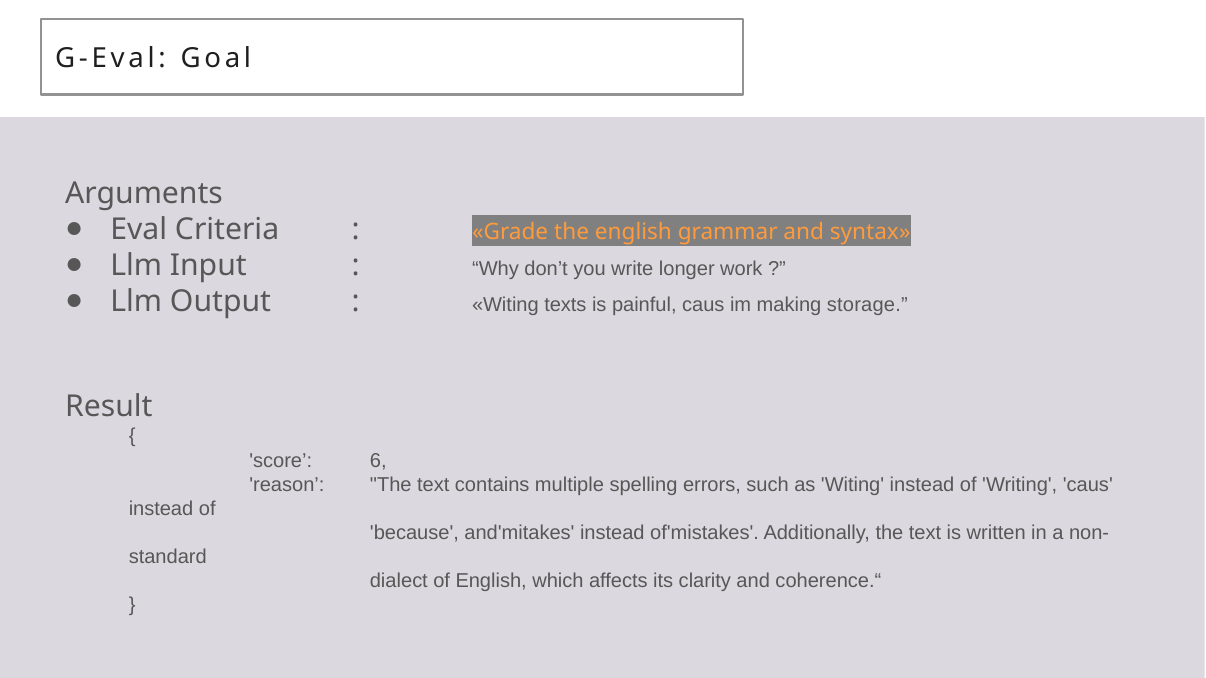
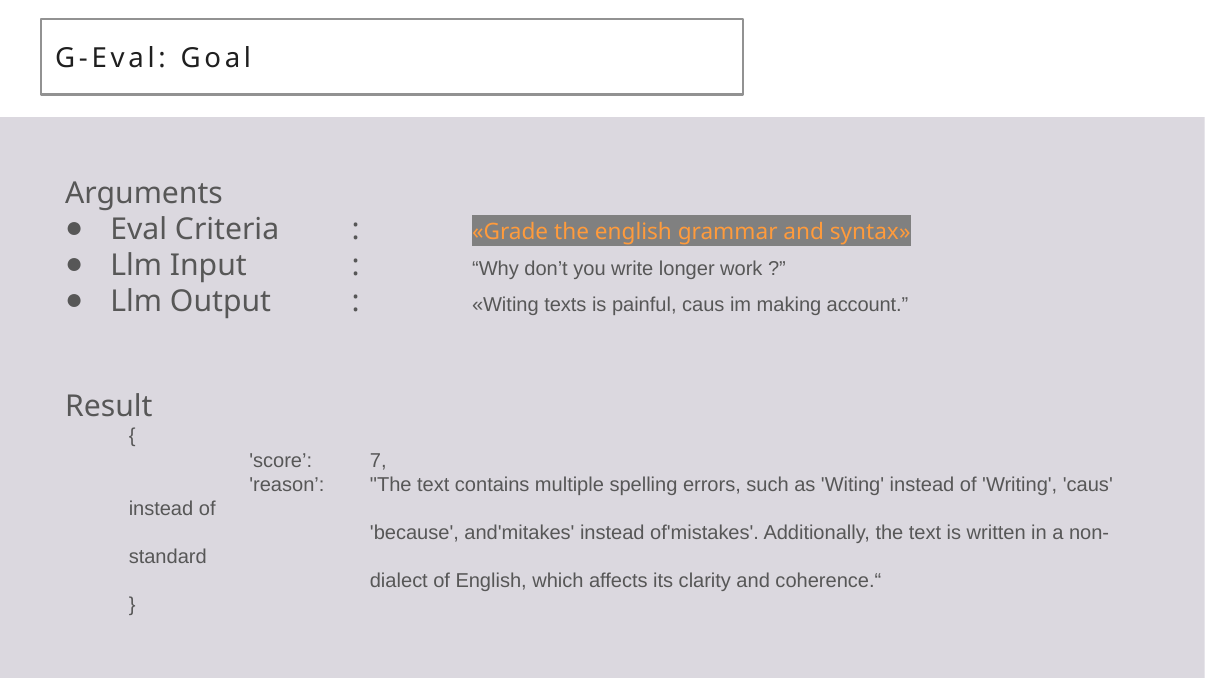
storage: storage -> account (867, 305)
6: 6 -> 7 (378, 461)
